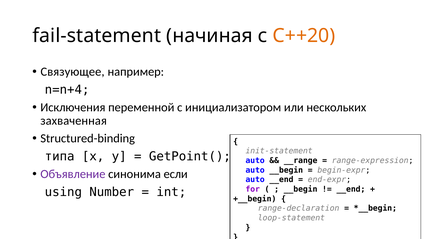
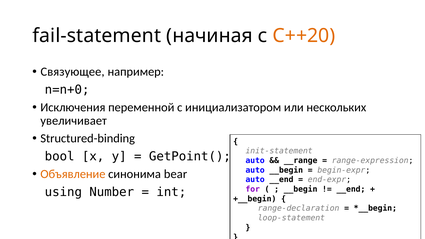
n=n+4: n=n+4 -> n=n+0 (67, 90)
захваченная: захваченная -> увеличивает (74, 121)
типа: типа -> bool (60, 156)
Объявление colour: purple -> orange (73, 174)
если: если -> bear (176, 174)
